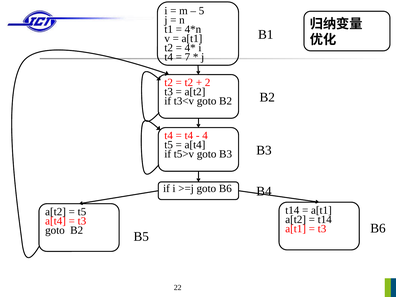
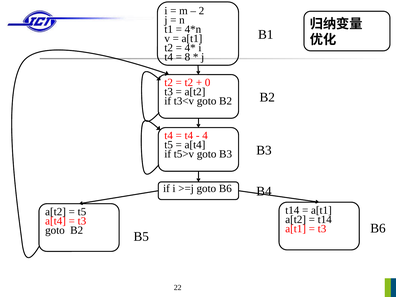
5: 5 -> 2 (201, 11)
7: 7 -> 8 (187, 57)
2: 2 -> 0 (208, 82)
